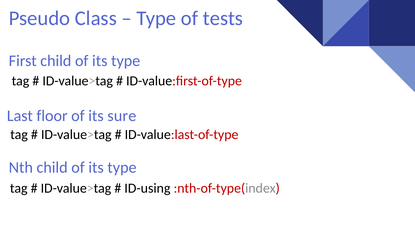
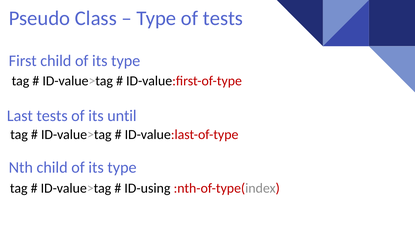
Last floor: floor -> tests (52, 116)
sure: sure -> until (122, 116)
